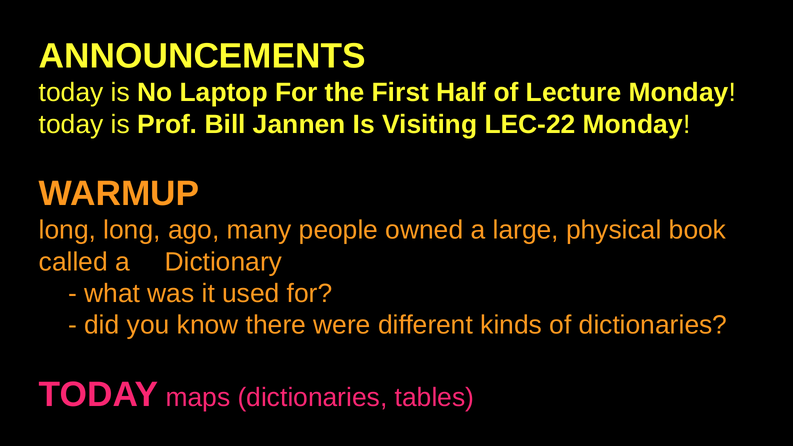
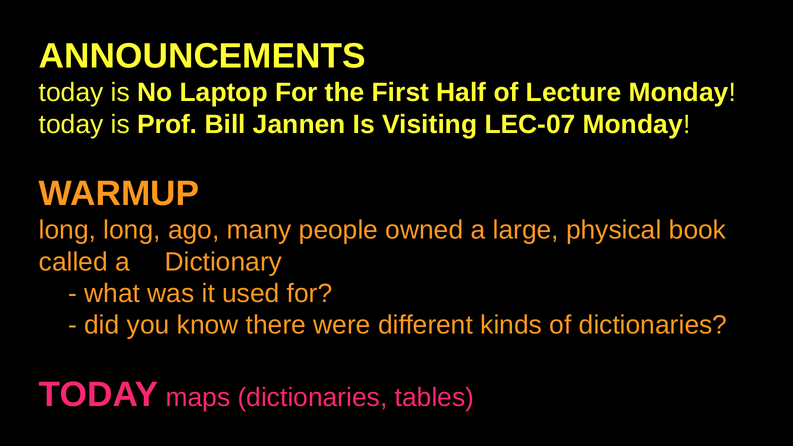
LEC-22: LEC-22 -> LEC-07 (530, 124)
